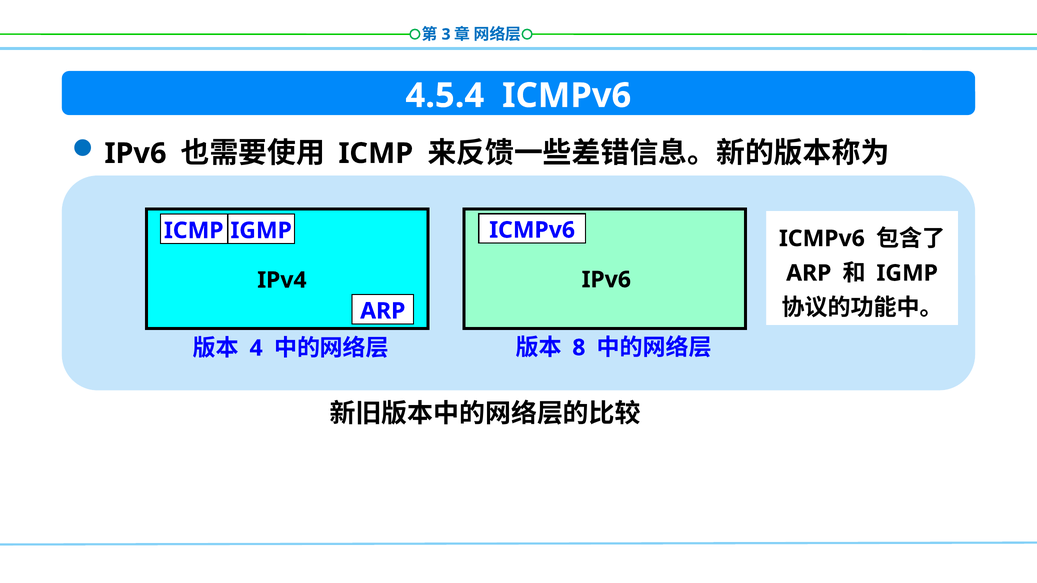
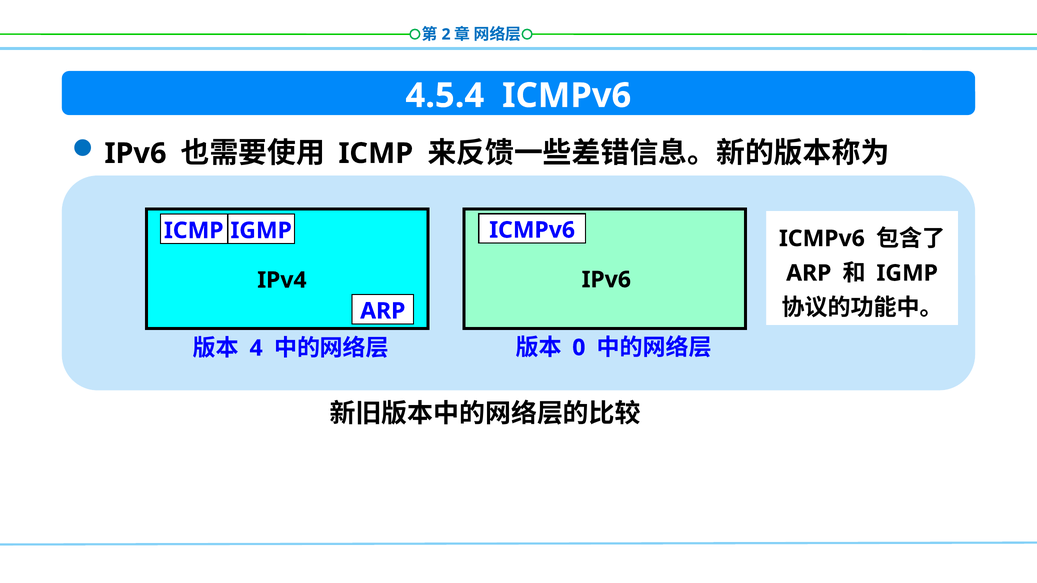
3: 3 -> 2 (446, 34)
8: 8 -> 0 (579, 348)
